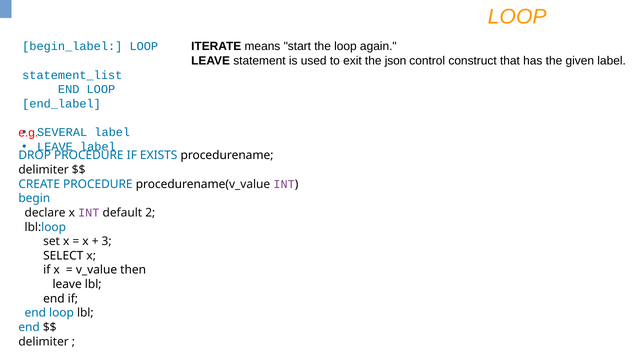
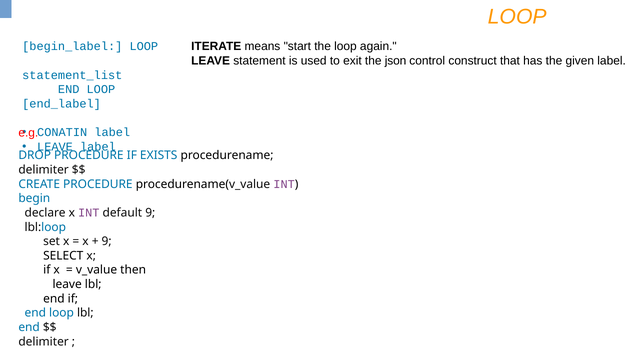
SEVERAL: SEVERAL -> CONATIN (62, 132)
default 2: 2 -> 9 (150, 213)
3: 3 -> 9 (107, 241)
